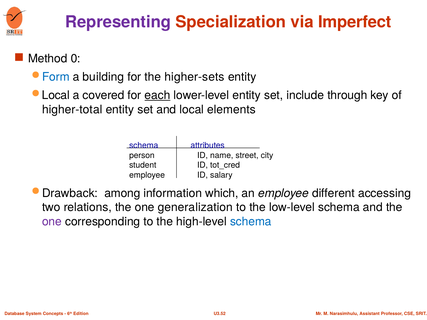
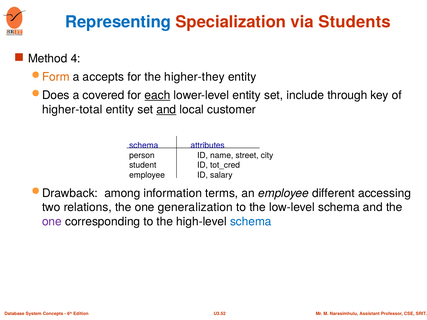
Representing colour: purple -> blue (118, 22)
Imperfect: Imperfect -> Students (355, 22)
0: 0 -> 4 (76, 59)
Form colour: blue -> orange (56, 77)
building: building -> accepts (103, 77)
higher-sets: higher-sets -> higher-they (195, 77)
Local: Local -> Does (56, 95)
and underline: none -> present (166, 110)
elements: elements -> customer (232, 110)
which: which -> terms (222, 193)
